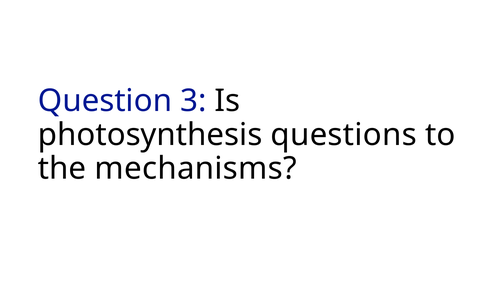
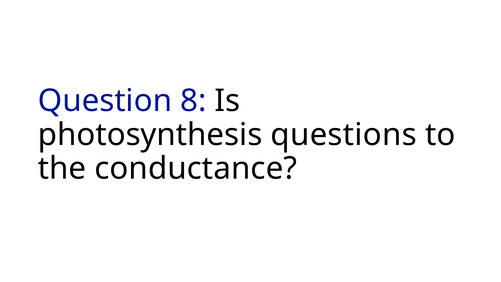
3: 3 -> 8 (193, 101)
mechanisms: mechanisms -> conductance (196, 168)
